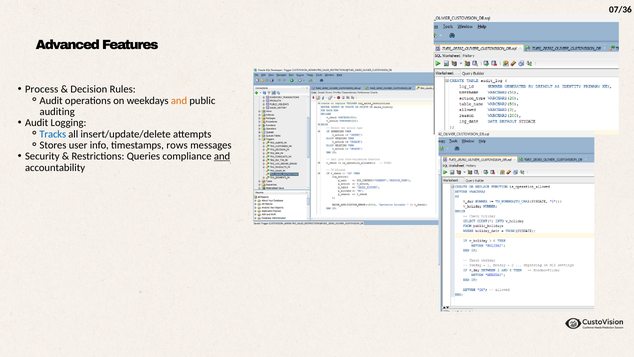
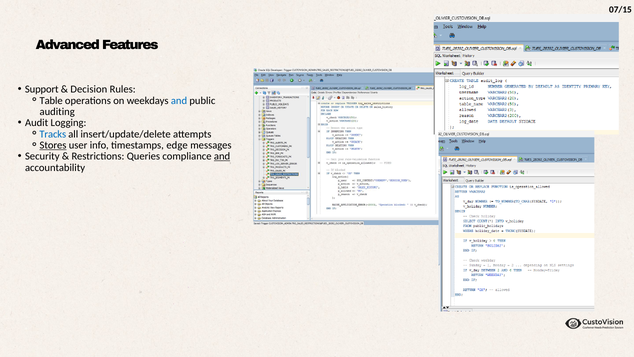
07/36: 07/36 -> 07/15 (620, 10)
Process: Process -> Support (42, 89)
Audit: Audit -> Table (51, 100)
and colour: orange -> blue (179, 100)
Stores underline: none -> present (53, 145)
rows: rows -> edge (177, 145)
